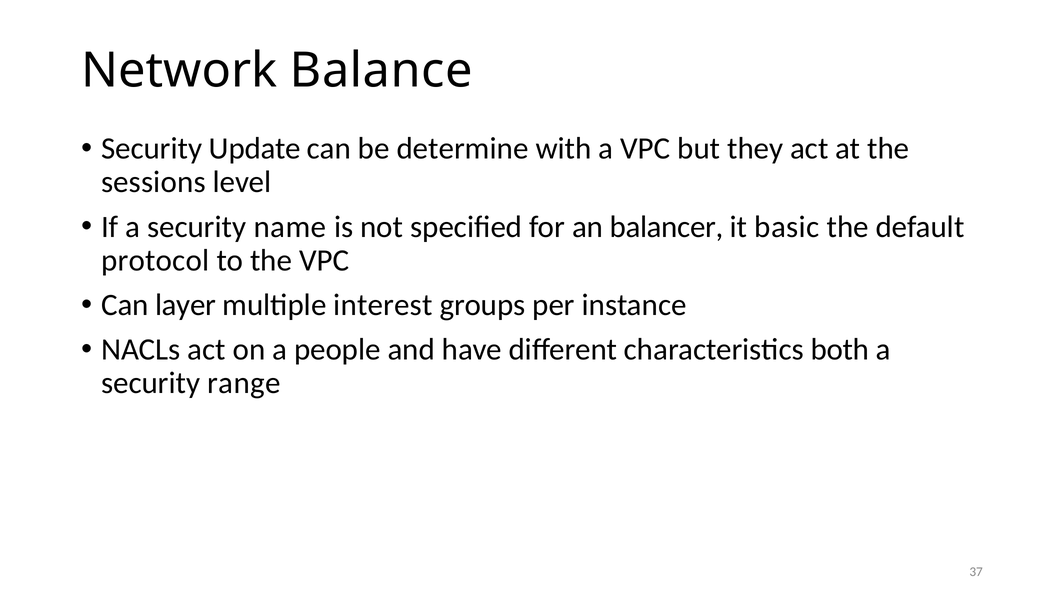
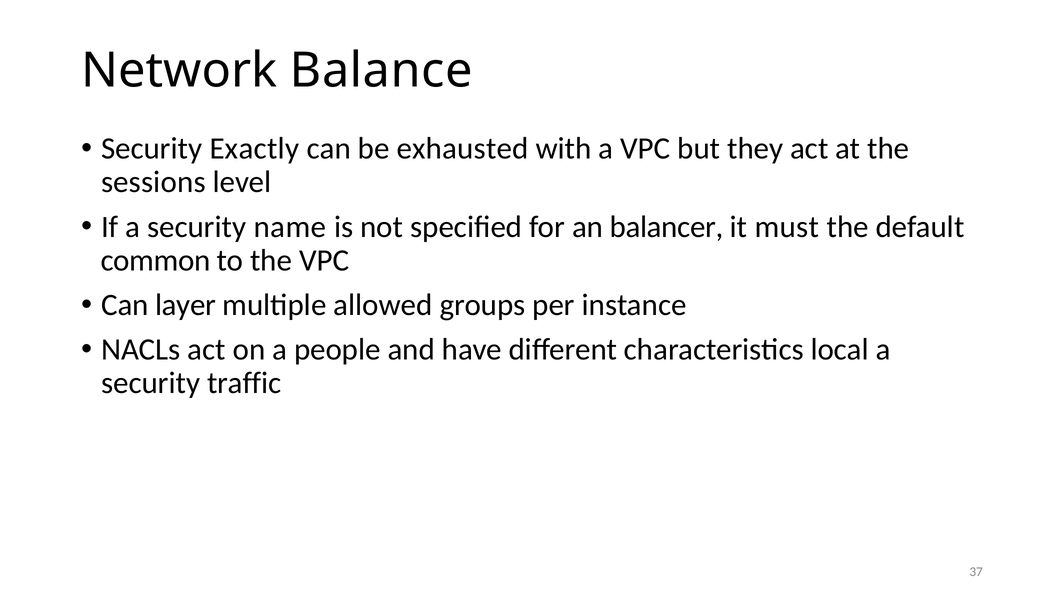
Update: Update -> Exactly (254, 148)
determine: determine -> exhausted (463, 148)
basic: basic -> must (787, 227)
protocol: protocol -> common (156, 260)
interest: interest -> allowed (383, 305)
both: both -> local (840, 349)
range: range -> traffic (244, 383)
